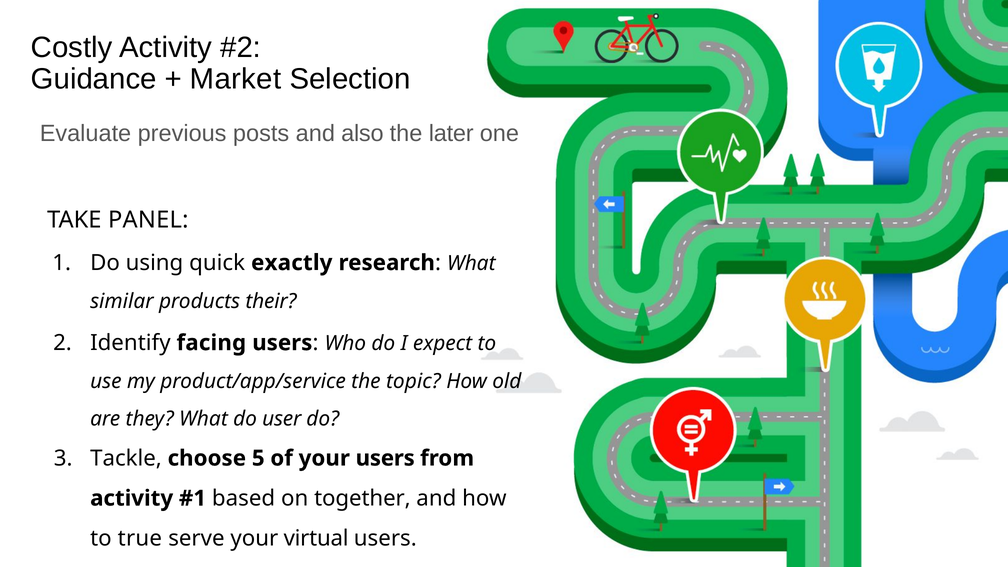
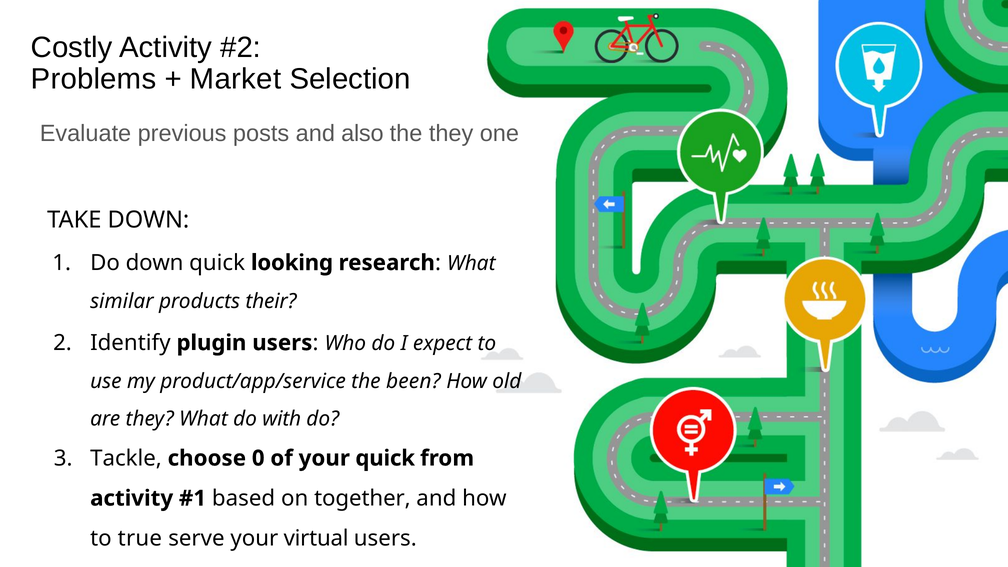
Guidance: Guidance -> Problems (94, 79)
the later: later -> they (451, 134)
TAKE PANEL: PANEL -> DOWN (148, 220)
Do using: using -> down (155, 263)
exactly: exactly -> looking (292, 263)
facing: facing -> plugin (211, 343)
topic: topic -> been (413, 381)
user: user -> with (282, 419)
5: 5 -> 0 (258, 458)
your users: users -> quick (385, 458)
